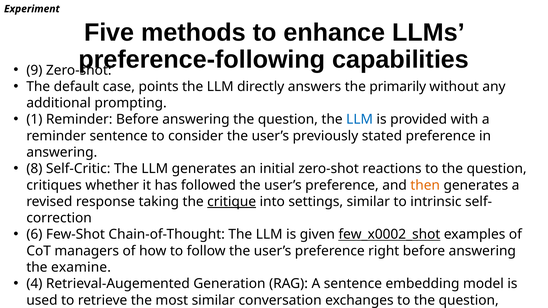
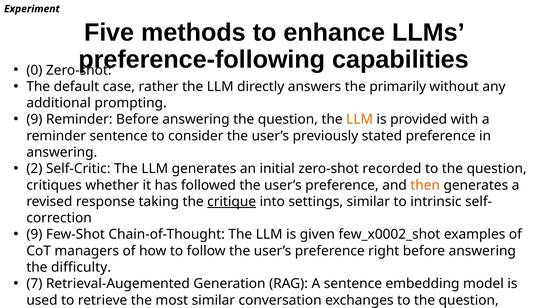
9: 9 -> 0 (34, 70)
points: points -> rather (159, 87)
1: 1 -> 9 (34, 120)
LLM colour: blue -> orange (360, 120)
8: 8 -> 2 (34, 169)
reactions: reactions -> recorded (392, 169)
6: 6 -> 9 (34, 235)
few_x0002_shot underline: present -> none (389, 235)
examine: examine -> difficulty (81, 268)
4: 4 -> 7 (34, 284)
